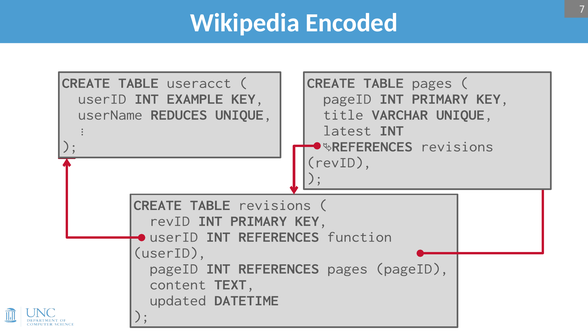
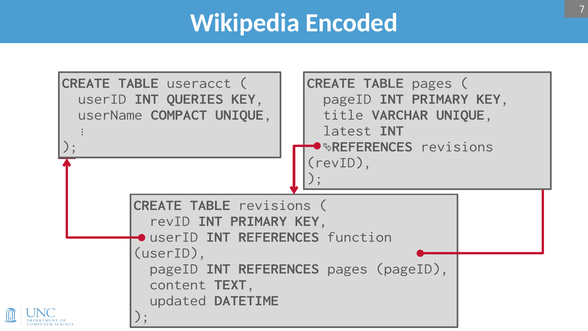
EXAMPLE: EXAMPLE -> QUERIES (195, 99)
REDUCES: REDUCES -> COMPACT (179, 115)
